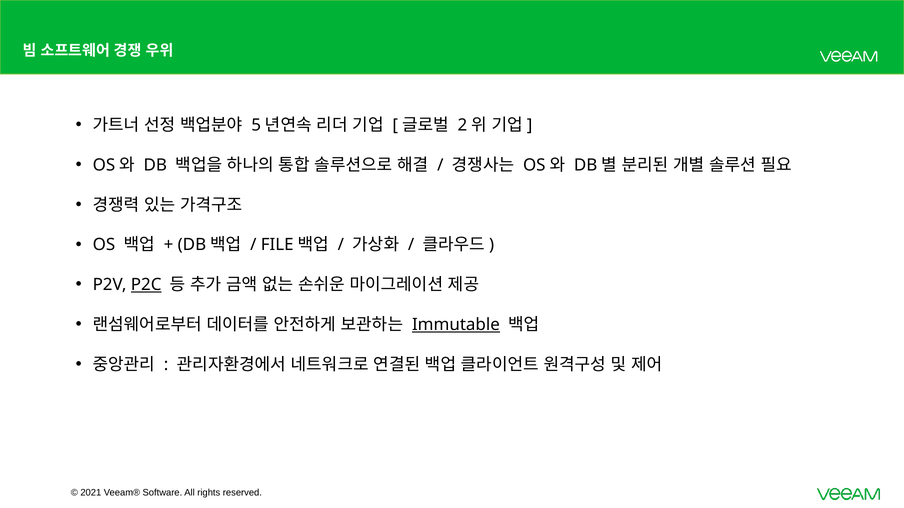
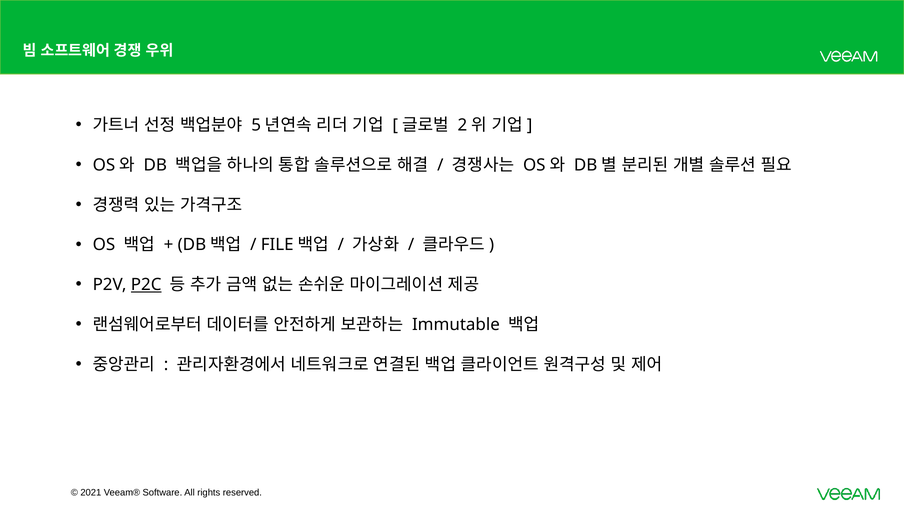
Immutable underline: present -> none (456, 325)
